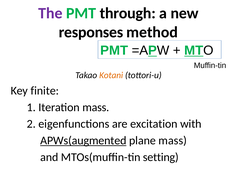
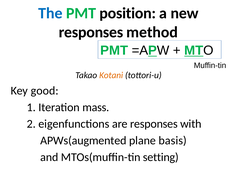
The colour: purple -> blue (50, 13)
through: through -> position (128, 13)
finite: finite -> good (45, 91)
are excitation: excitation -> responses (154, 124)
APWs(augmented underline: present -> none (83, 140)
plane mass: mass -> basis (173, 140)
